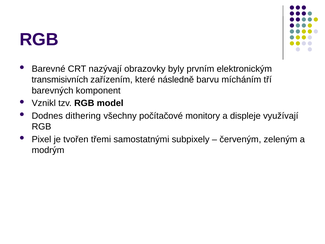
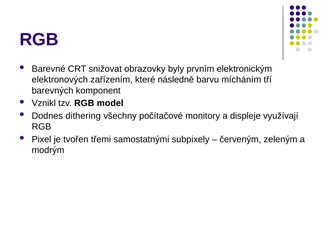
nazývají: nazývají -> snižovat (105, 69)
transmisivních: transmisivních -> elektronových (60, 80)
